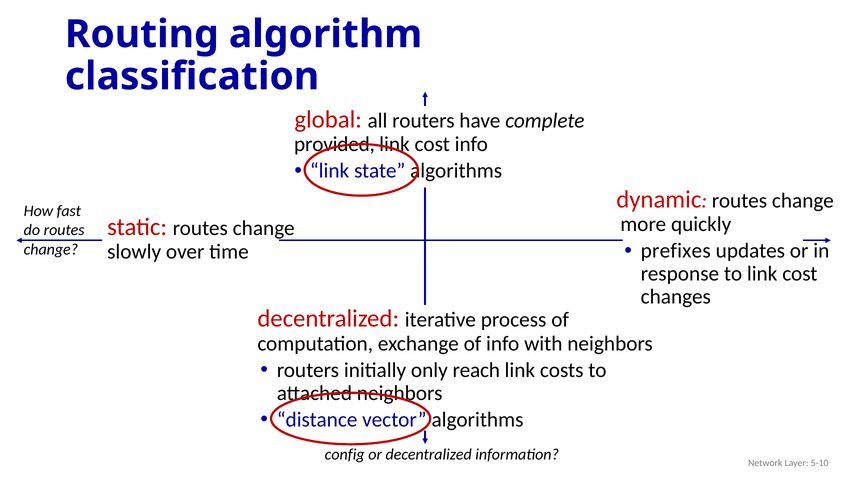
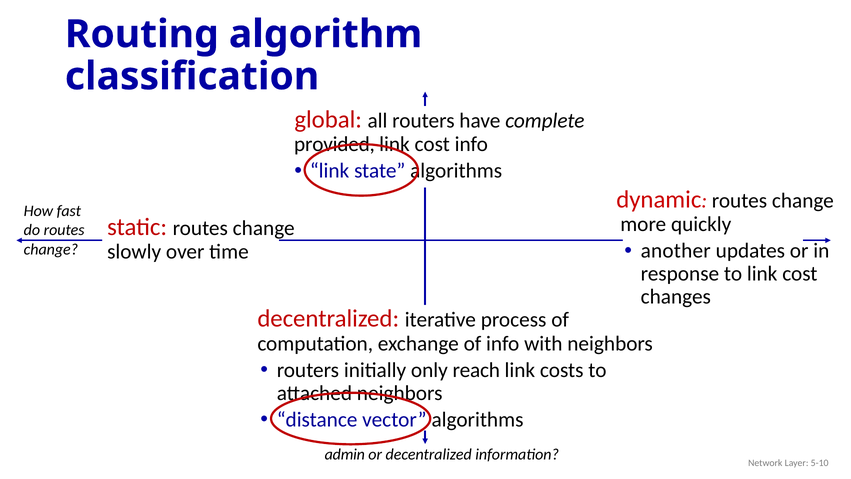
prefixes: prefixes -> another (676, 251)
config: config -> admin (345, 454)
